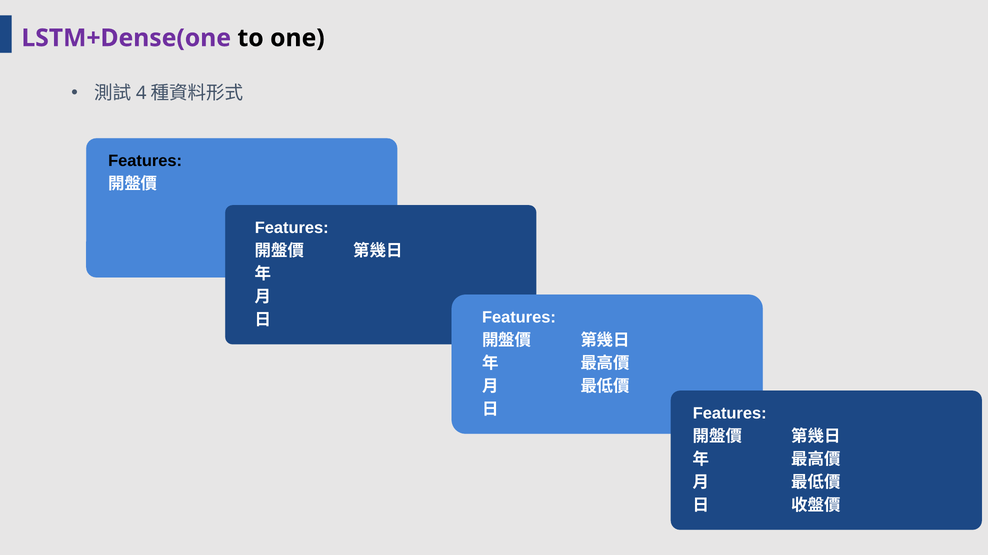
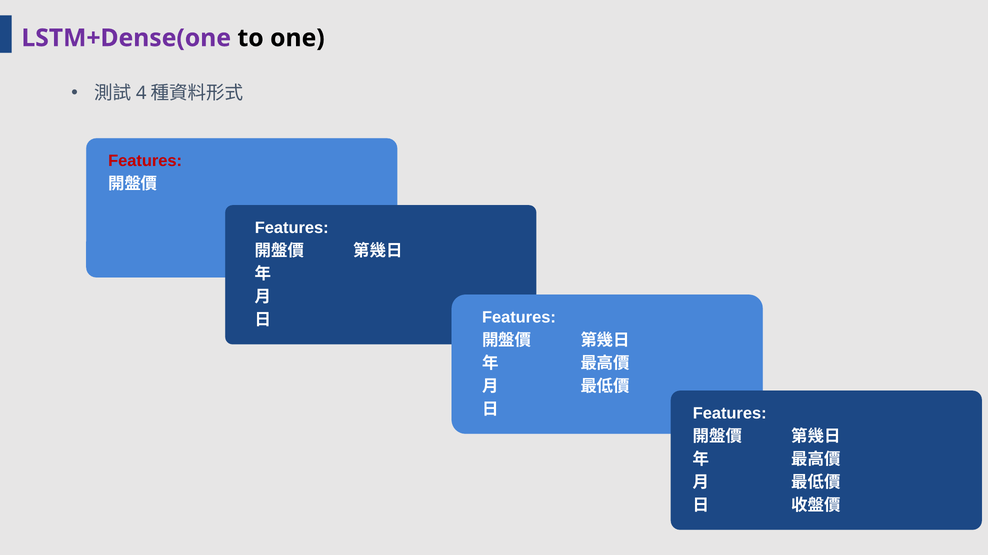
Features colour: black -> red (145, 161)
